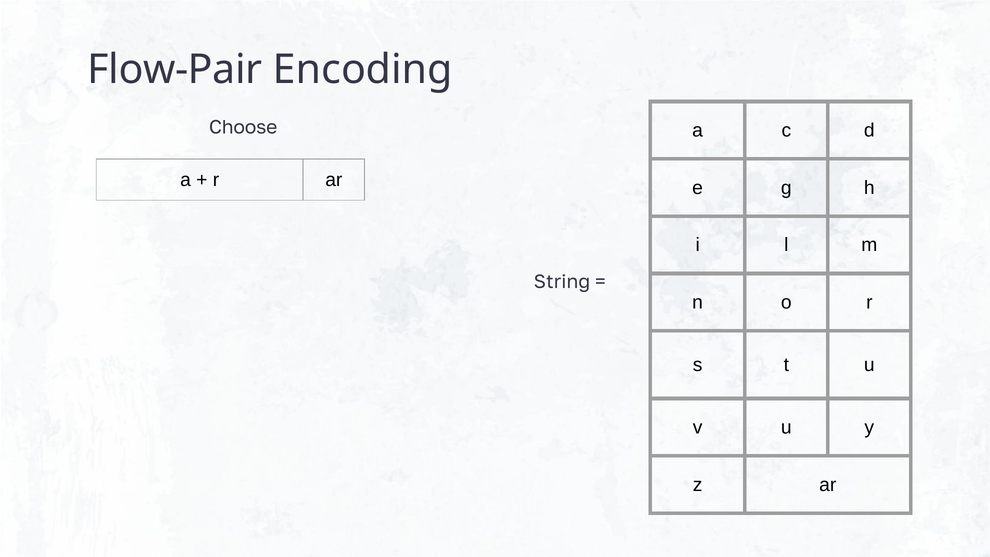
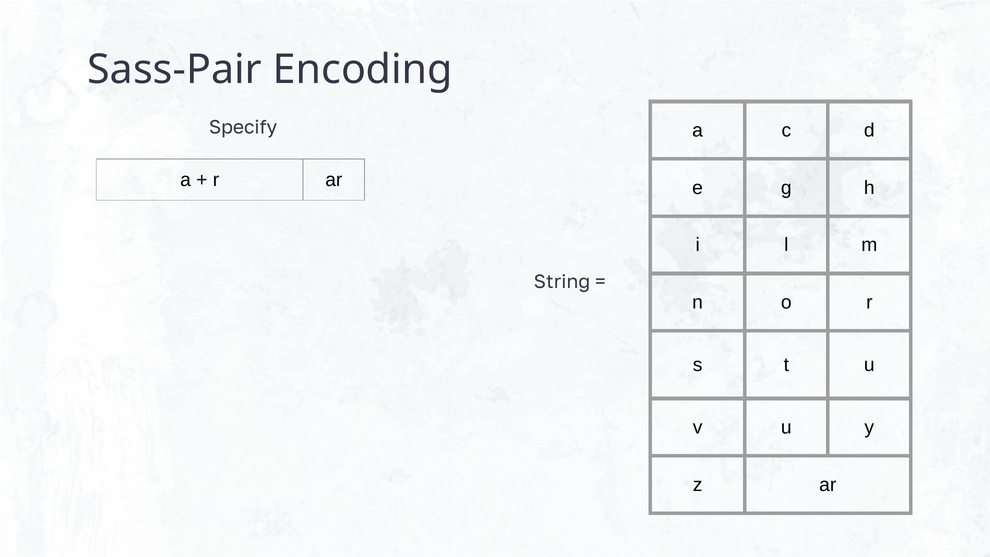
Flow-Pair: Flow-Pair -> Sass-Pair (175, 70)
Choose: Choose -> Specify (243, 127)
